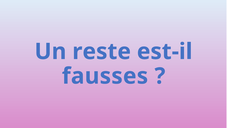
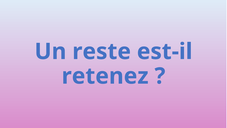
fausses: fausses -> retenez (105, 76)
